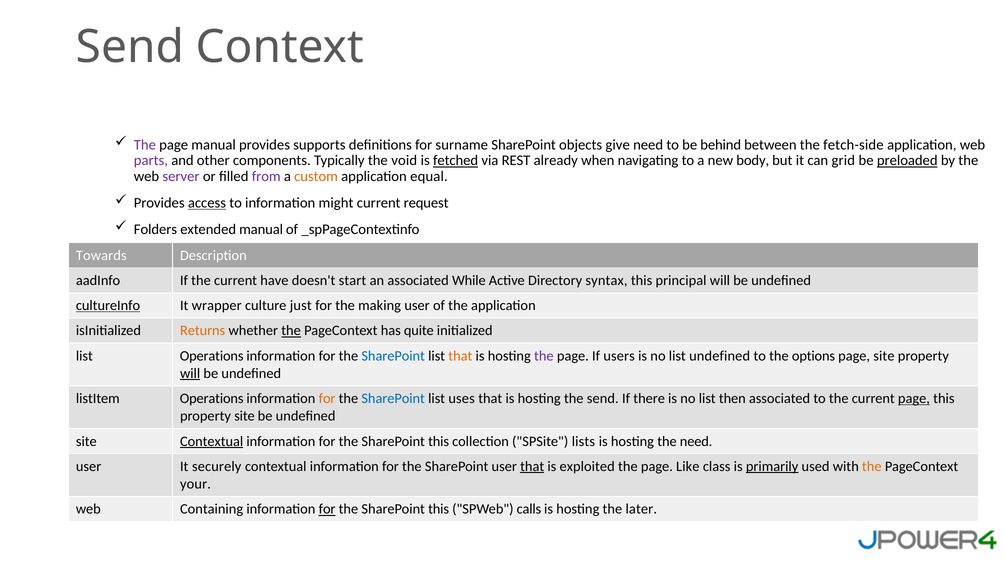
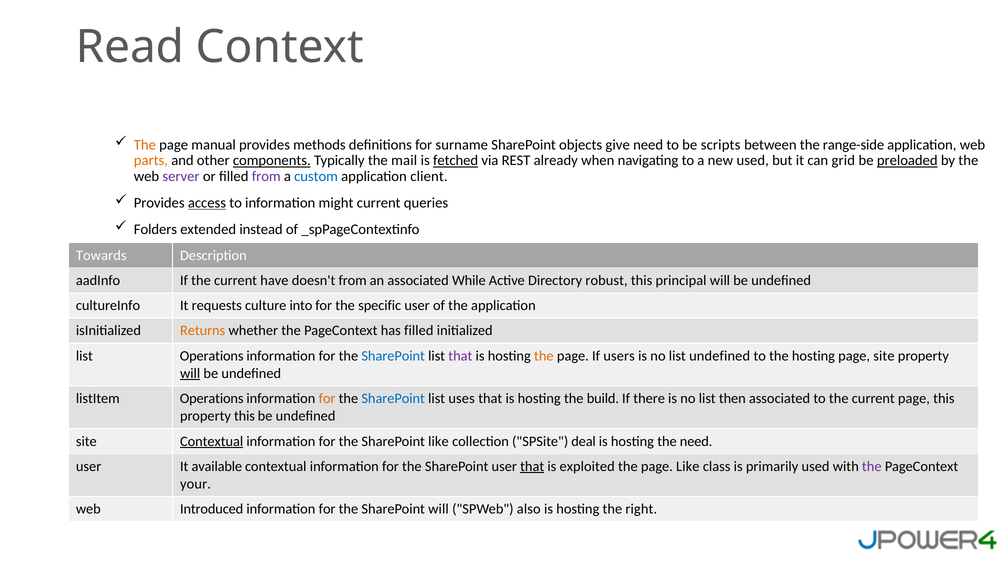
Send: Send -> Read (130, 47)
The colour: purple -> orange (145, 145)
supports: supports -> methods (319, 145)
behind: behind -> scripts (721, 145)
fetch-side: fetch-side -> range-side (854, 145)
parts colour: purple -> orange (151, 161)
components underline: none -> present (272, 161)
void: void -> mail (404, 161)
new body: body -> used (753, 161)
custom colour: orange -> blue (316, 176)
equal: equal -> client (429, 176)
request: request -> queries (426, 203)
extended manual: manual -> instead (261, 229)
doesn't start: start -> from (353, 280)
syntax: syntax -> robust (607, 280)
cultureInfo underline: present -> none (108, 305)
wrapper: wrapper -> requests (217, 305)
just: just -> into (301, 305)
making: making -> specific (380, 305)
the underline: present -> none (291, 331)
has quite: quite -> filled (419, 331)
that colour: orange -> purple (460, 356)
the colour: purple -> orange (544, 356)
the options: options -> hosting (813, 356)
the send: send -> build (603, 398)
page underline: present -> none (914, 398)
property site: site -> this (244, 416)
this: this -> like (438, 441)
lists: lists -> deal (584, 441)
securely: securely -> available (217, 466)
primarily underline: present -> none (772, 466)
the colour: orange -> purple (872, 466)
Containing: Containing -> Introduced (212, 509)
for underline: present -> none (327, 509)
this: this -> will (438, 509)
calls: calls -> also (529, 509)
later: later -> right (641, 509)
